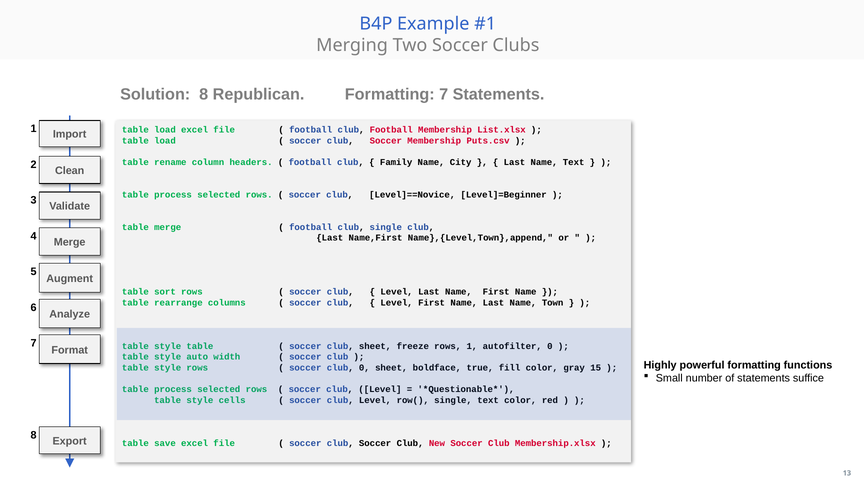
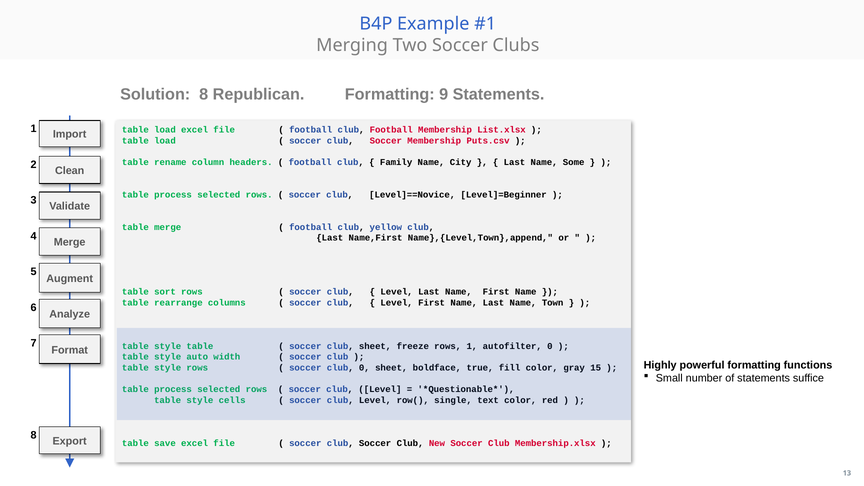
Formatting 7: 7 -> 9 (444, 94)
Name Text: Text -> Some (574, 162)
club single: single -> yellow (386, 227)
